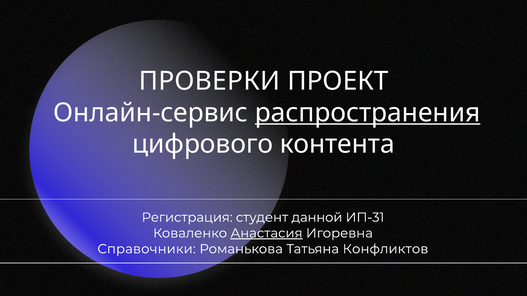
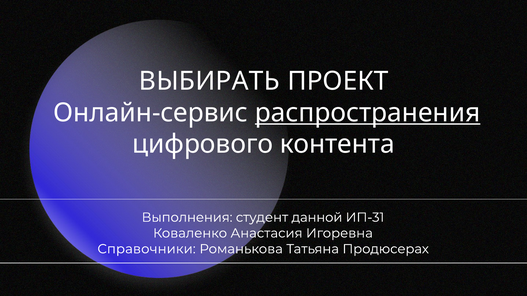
ПРОВЕРКИ: ПРОВЕРКИ -> ВЫБИРАТЬ (209, 81)
Регистрация: Регистрация -> Выполнения (187, 218)
Анастасия underline: present -> none (267, 234)
Конфликтов: Конфликтов -> Продюсерах (386, 249)
